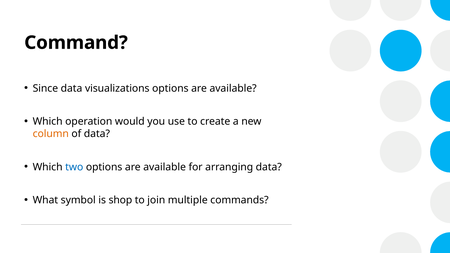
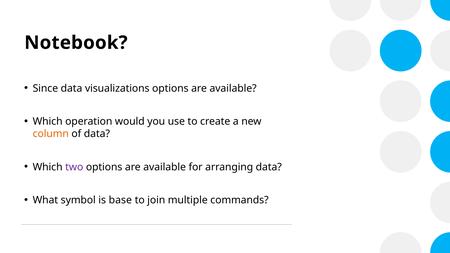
Command: Command -> Notebook (76, 43)
two colour: blue -> purple (74, 167)
shop: shop -> base (120, 200)
